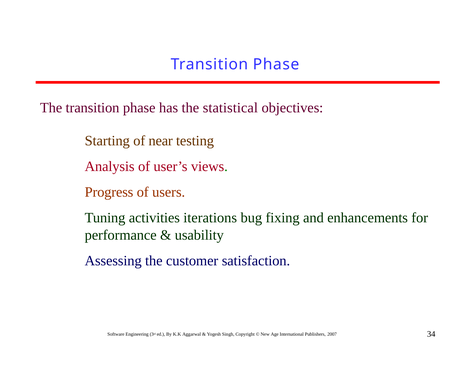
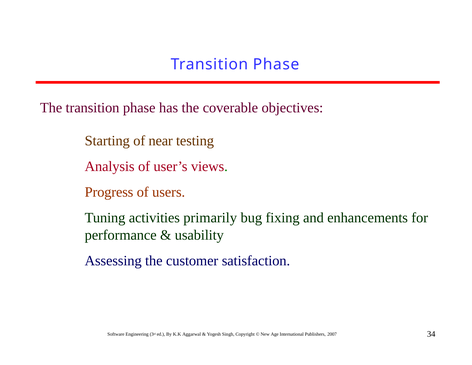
statistical: statistical -> coverable (230, 108)
iterations: iterations -> primarily (210, 218)
